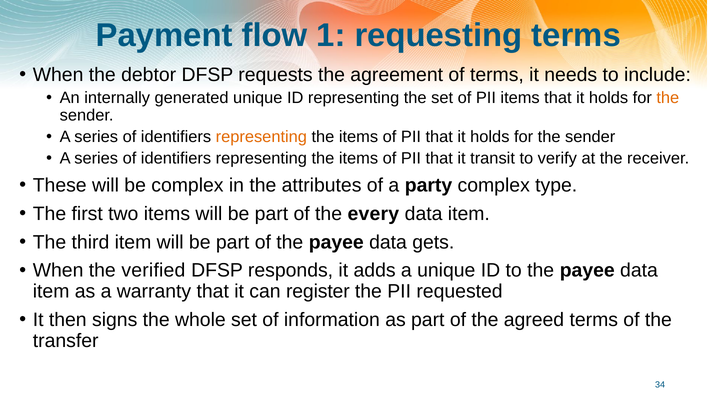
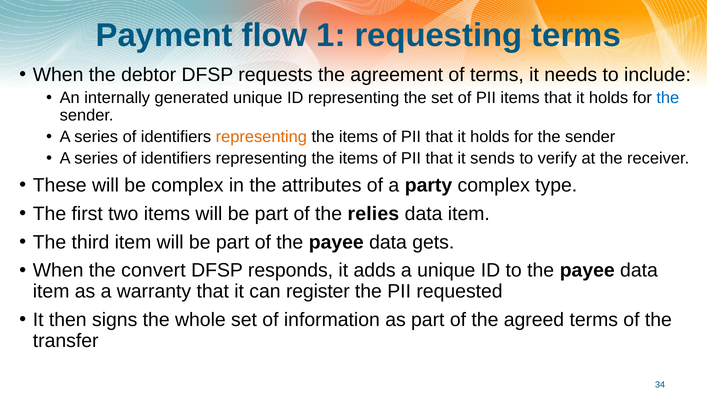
the colour: orange -> blue (668, 98)
transit: transit -> sends (492, 159)
every: every -> relies (373, 214)
verified: verified -> convert (153, 271)
